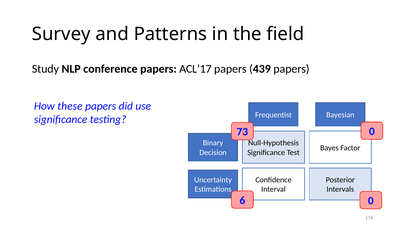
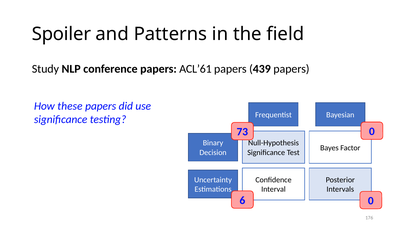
Survey: Survey -> Spoiler (61, 34)
ACL’17: ACL’17 -> ACL’61 (195, 69)
